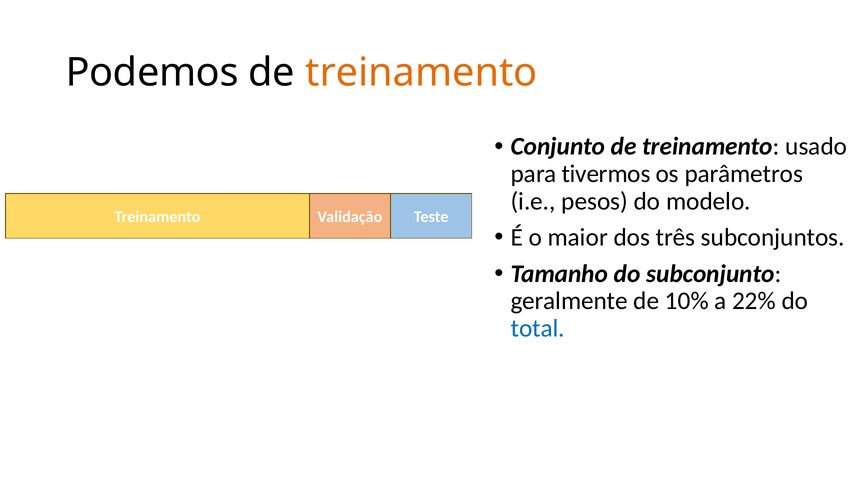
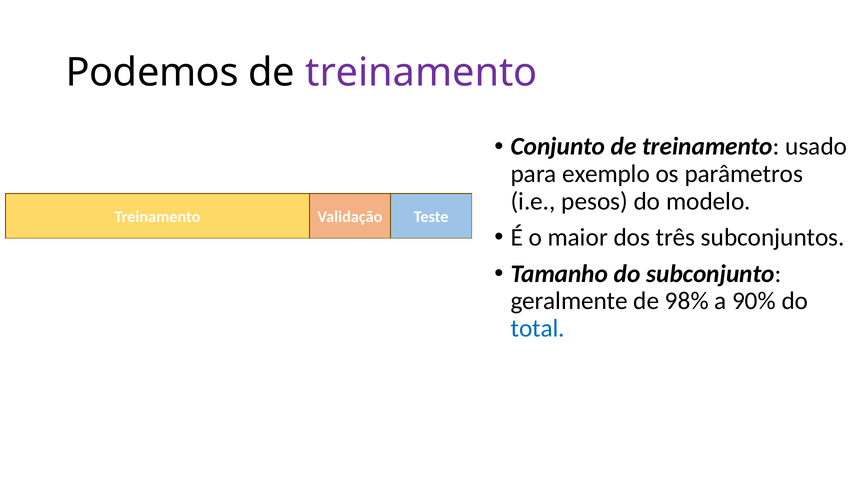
treinamento colour: orange -> purple (421, 73)
tivermos: tivermos -> exemplo (606, 174)
10%: 10% -> 98% (687, 301)
22%: 22% -> 90% (754, 301)
